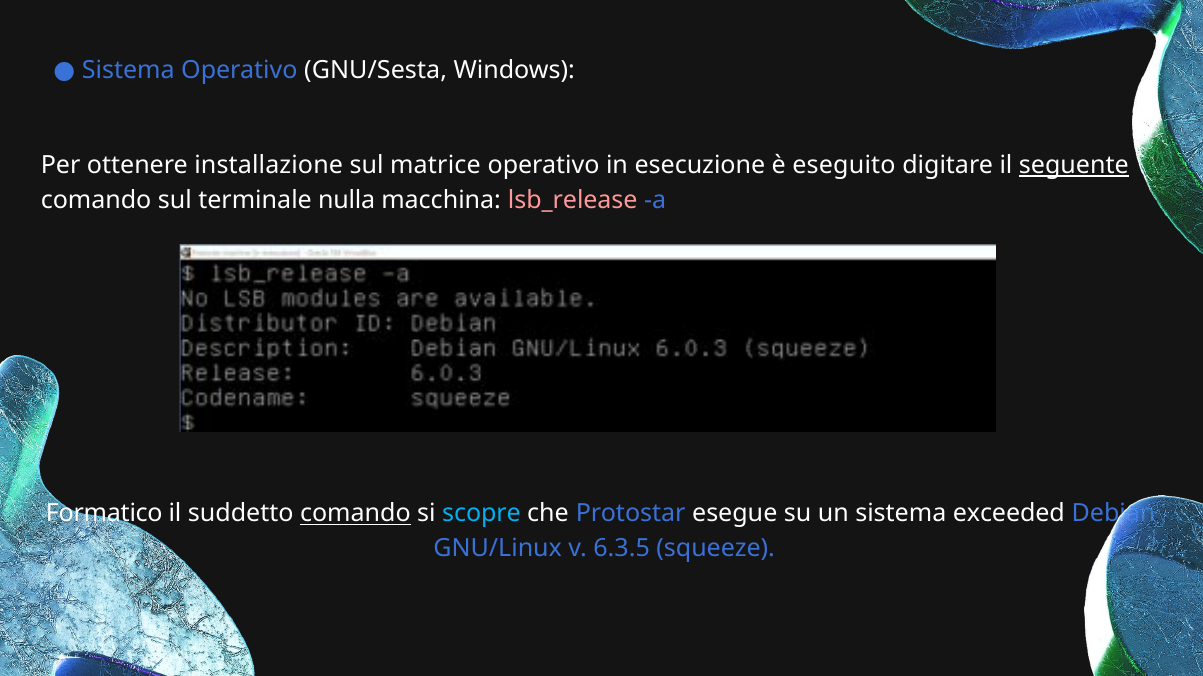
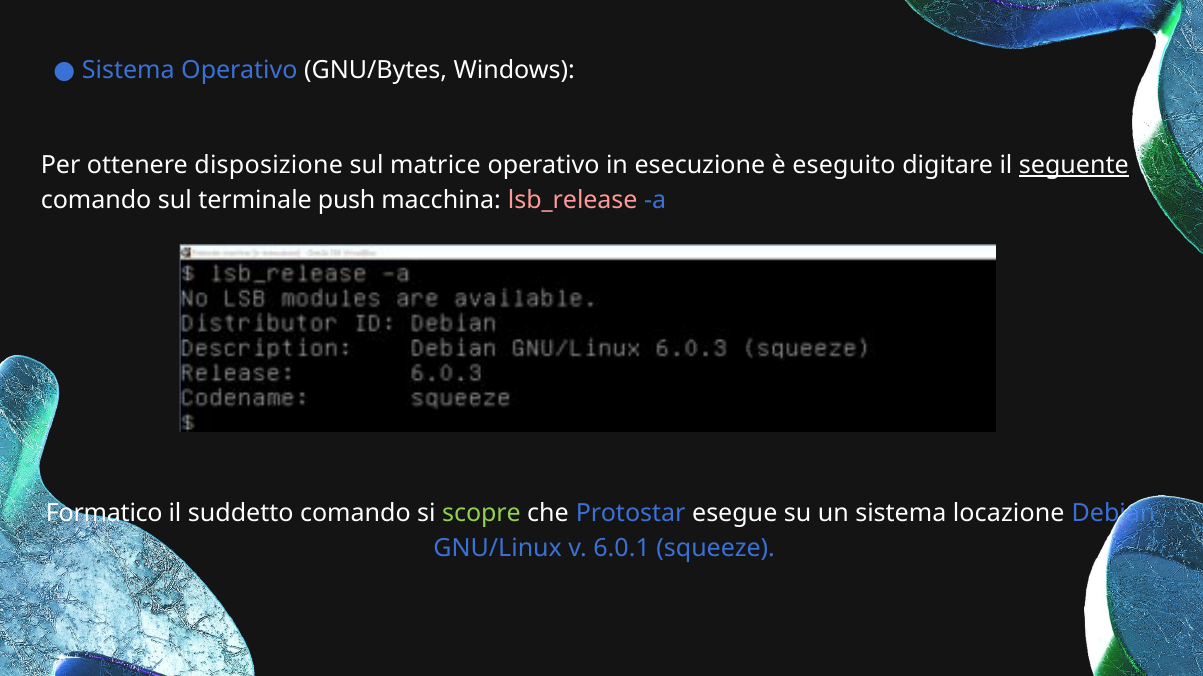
GNU/Sesta: GNU/Sesta -> GNU/Bytes (376, 71)
installazione: installazione -> disposizione (269, 165)
nulla: nulla -> push (347, 200)
comando underline: present -> none (355, 514)
scopre colour: light blue -> light green (481, 514)
exceeded: exceeded -> locazione (1009, 514)
6.3.5: 6.3.5 -> 6.0.1 (622, 549)
